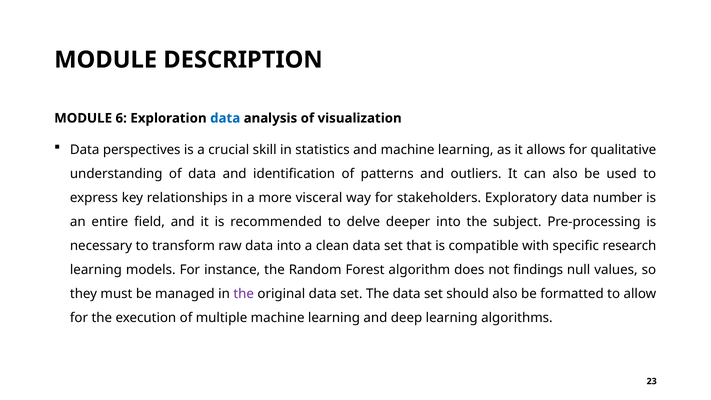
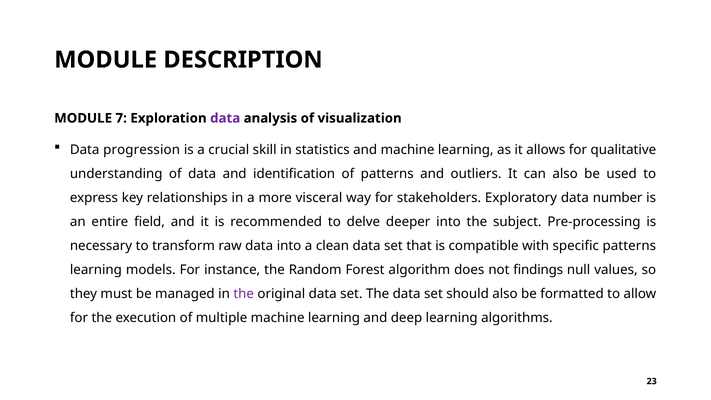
6: 6 -> 7 (121, 118)
data colour: blue -> purple (225, 118)
perspectives: perspectives -> progression (142, 150)
specific research: research -> patterns (629, 246)
